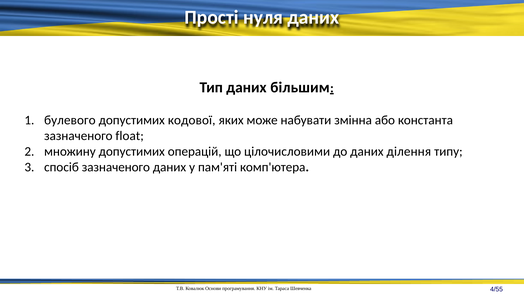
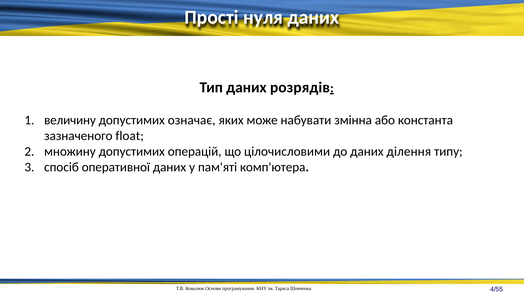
більшим: більшим -> розрядів (300, 87)
булевого: булевого -> величину (70, 120)
кодової: кодової -> означає (192, 120)
спосіб зазначеного: зазначеного -> оперативної (116, 167)
